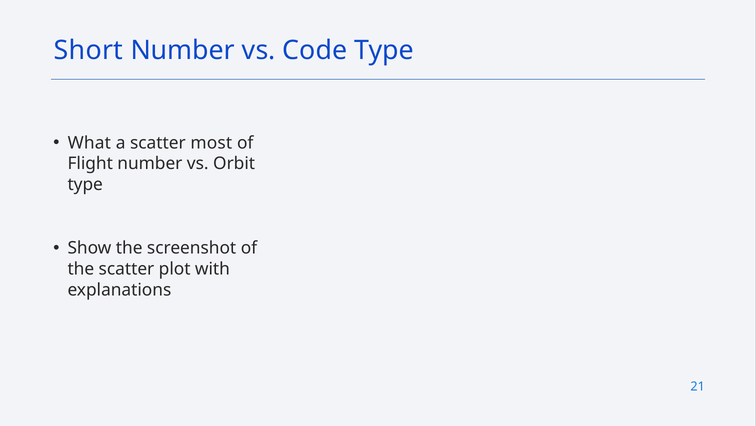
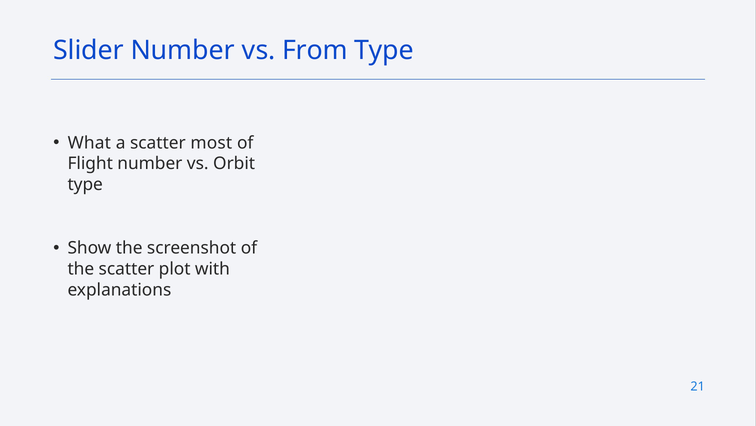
Short: Short -> Slider (89, 51)
Code: Code -> From (315, 51)
